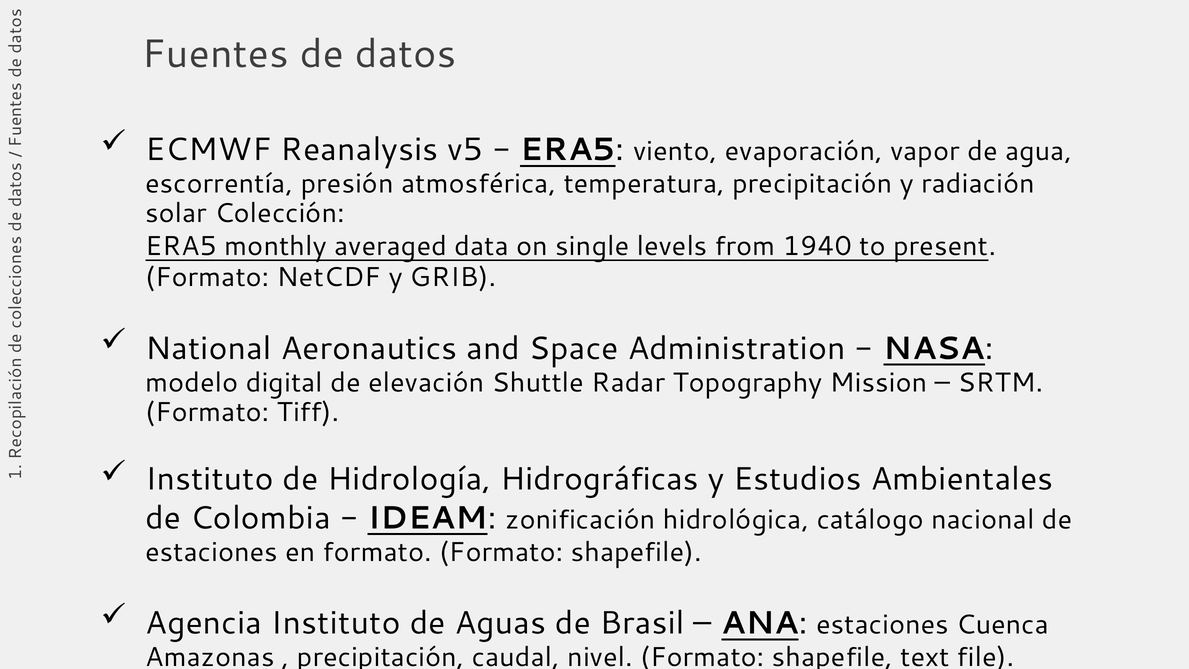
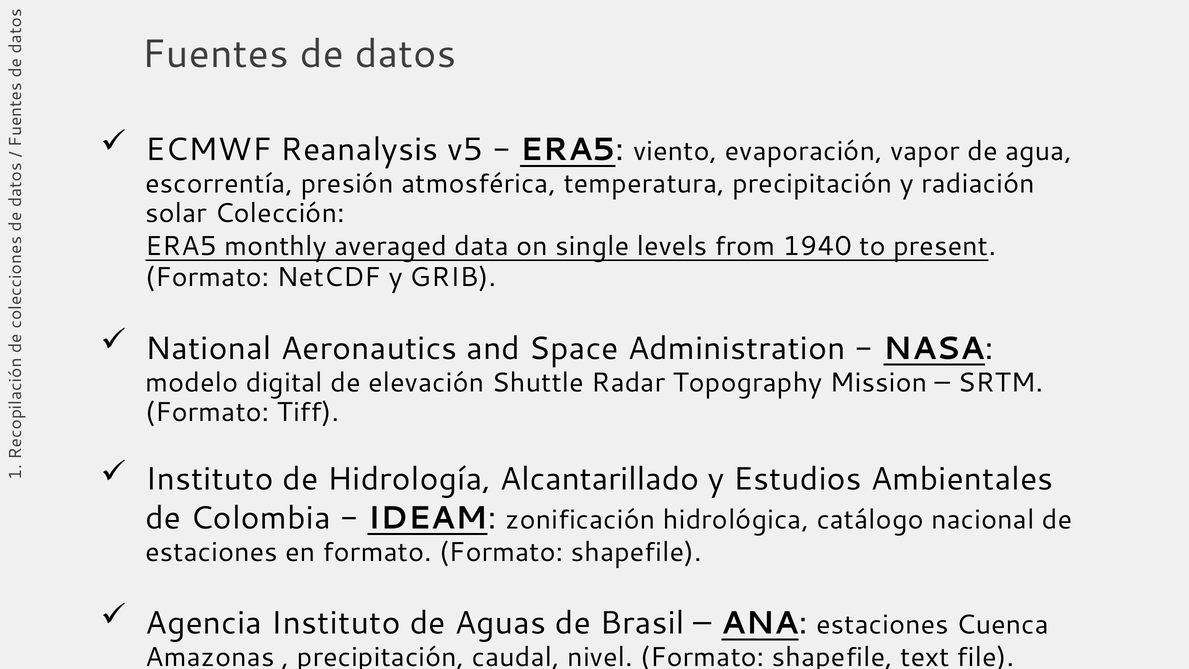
Hidrográficas: Hidrográficas -> Alcantarillado (600, 479)
